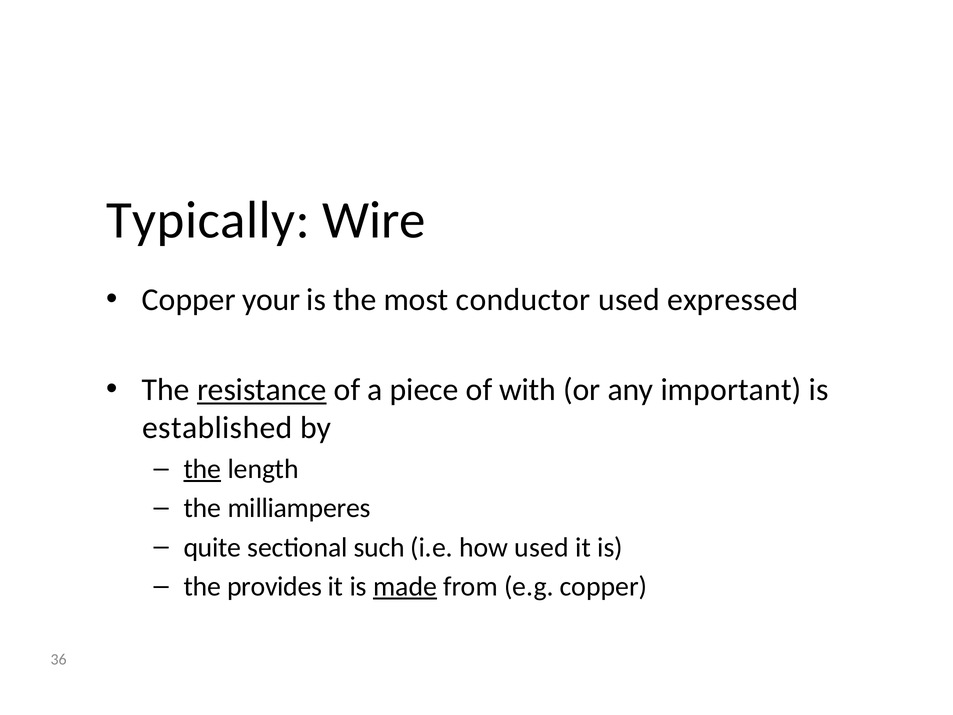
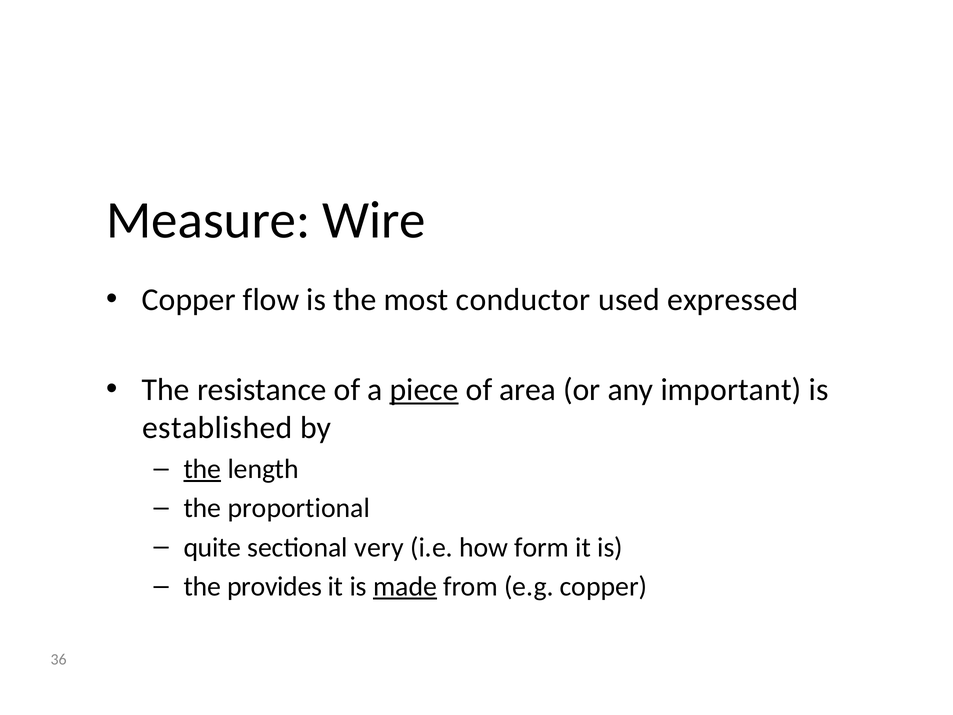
Typically: Typically -> Measure (208, 220)
your: your -> flow (271, 300)
resistance underline: present -> none (262, 390)
piece underline: none -> present (424, 390)
with: with -> area (528, 390)
milliamperes: milliamperes -> proportional (299, 508)
such: such -> very (379, 547)
how used: used -> form (542, 547)
